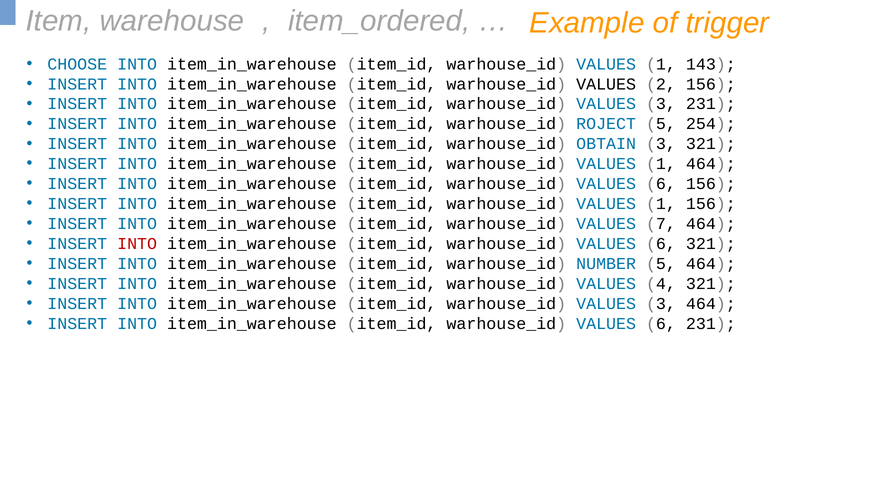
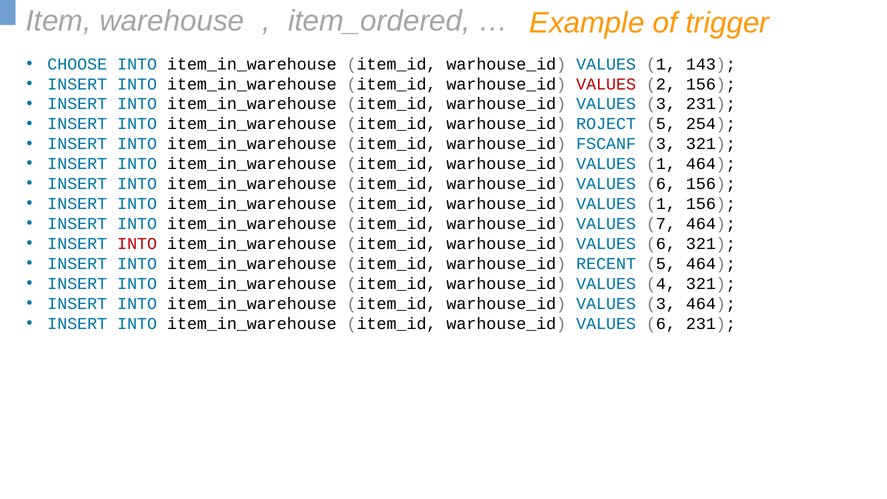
VALUES colour: black -> red (606, 84)
OBTAIN: OBTAIN -> FSCANF (606, 144)
NUMBER: NUMBER -> RECENT (606, 264)
